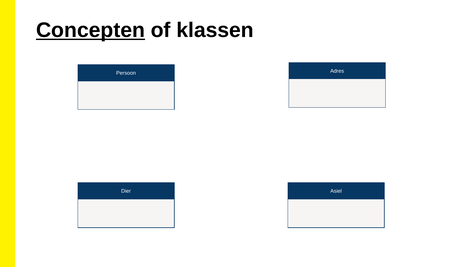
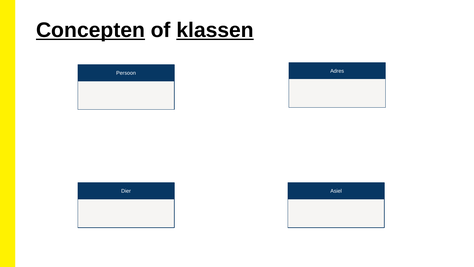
klassen underline: none -> present (215, 30)
